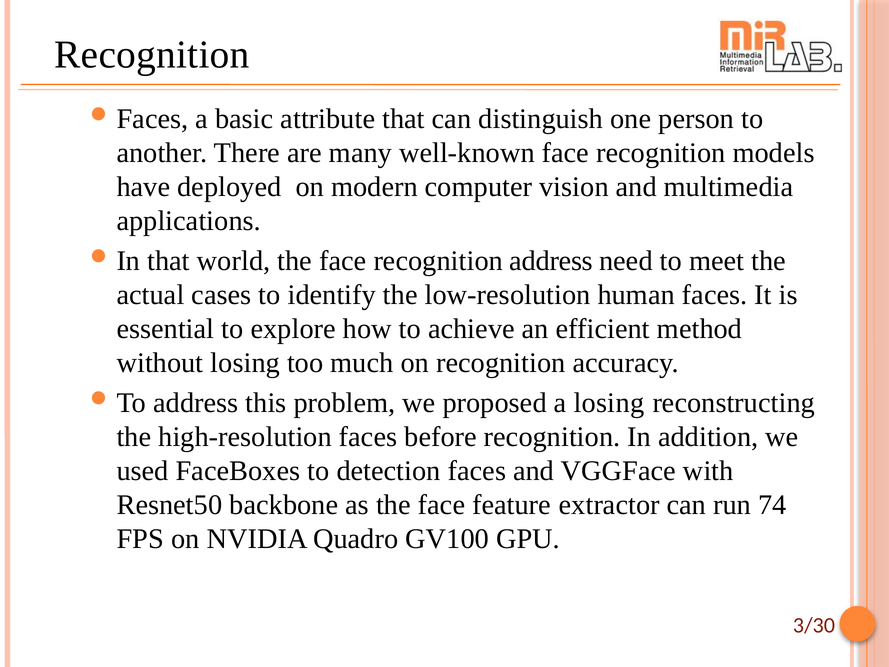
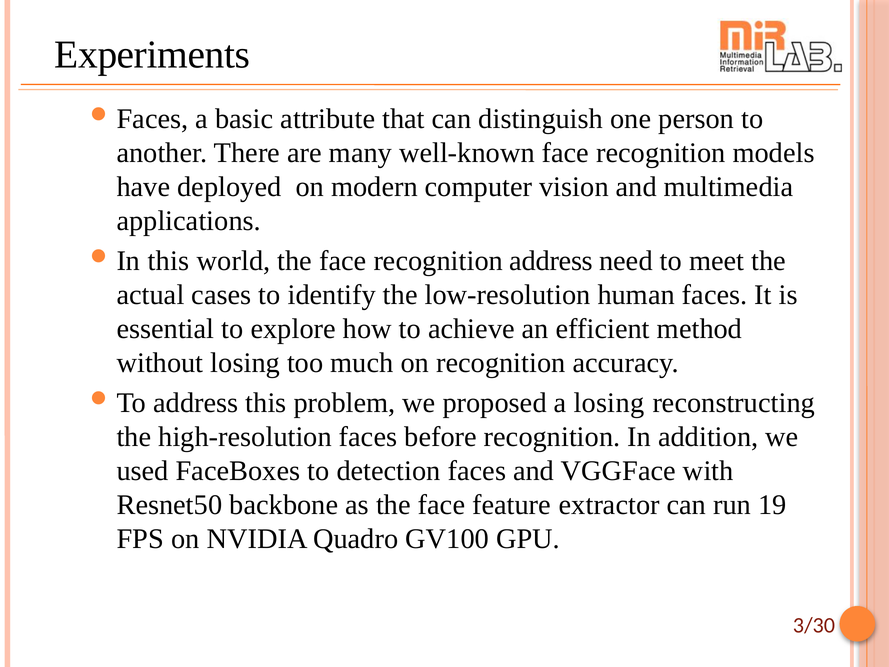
Recognition: Recognition -> Experiments (152, 55)
that: that -> this (168, 261)
74: 74 -> 19 (772, 505)
